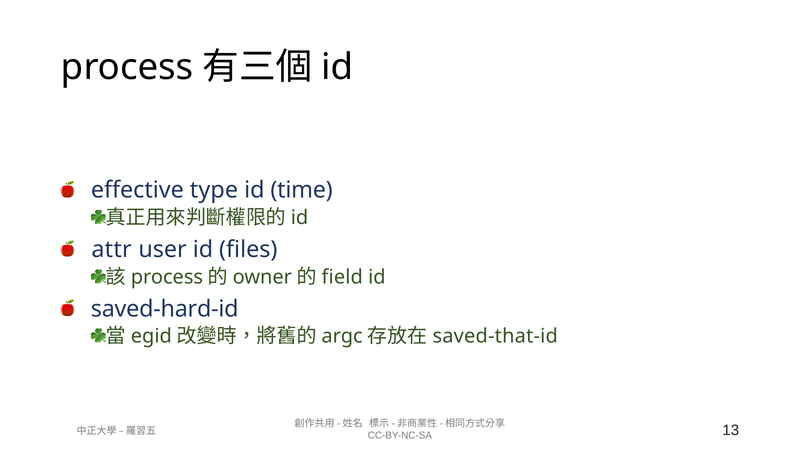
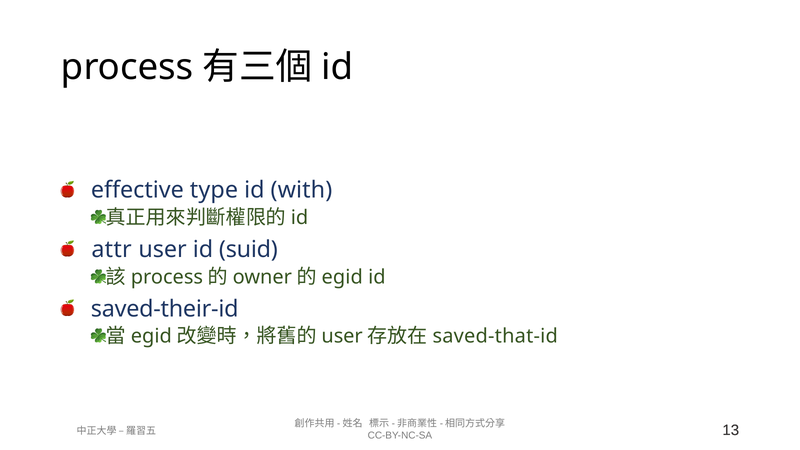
time: time -> with (301, 190)
files: files -> suid (248, 250)
field: field -> egid (342, 277)
saved-hard-id: saved-hard-id -> saved-their-id (165, 309)
argc: argc -> user (342, 336)
